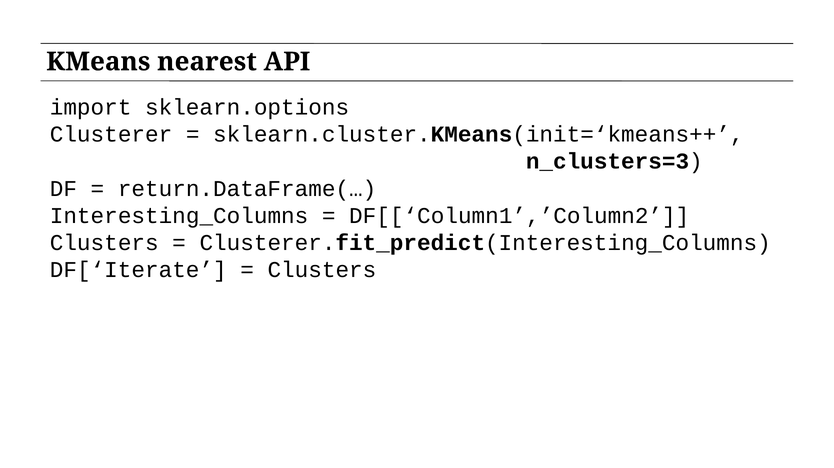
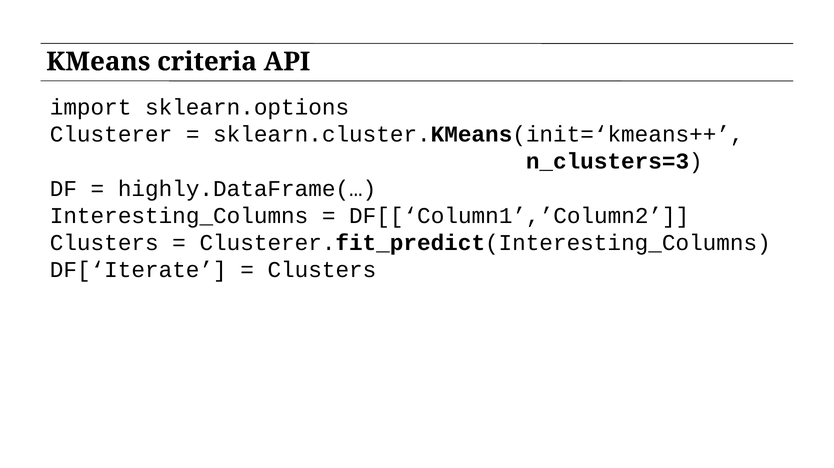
nearest: nearest -> criteria (207, 62)
return.DataFrame(…: return.DataFrame(… -> highly.DataFrame(… (247, 189)
